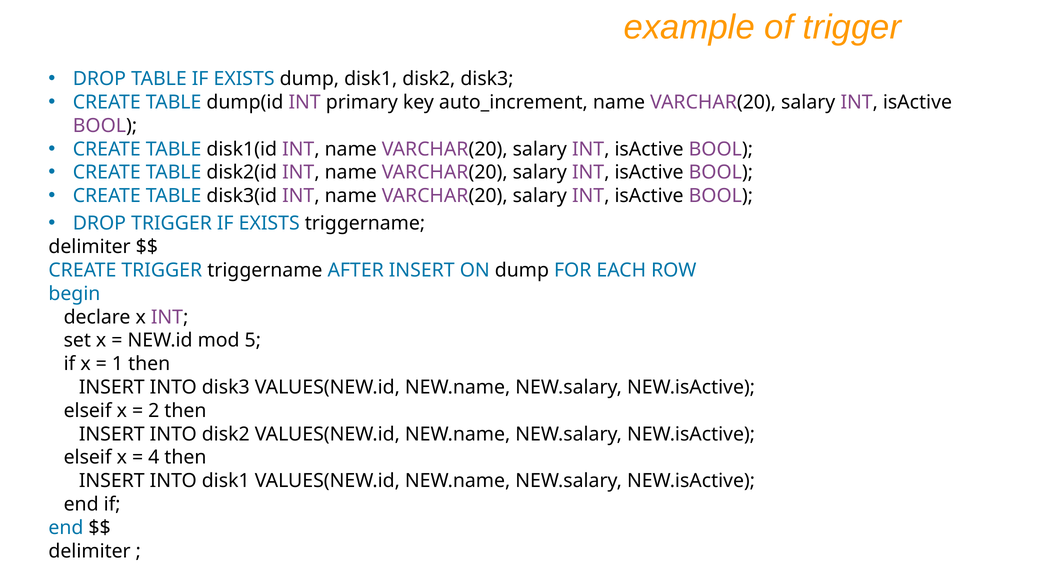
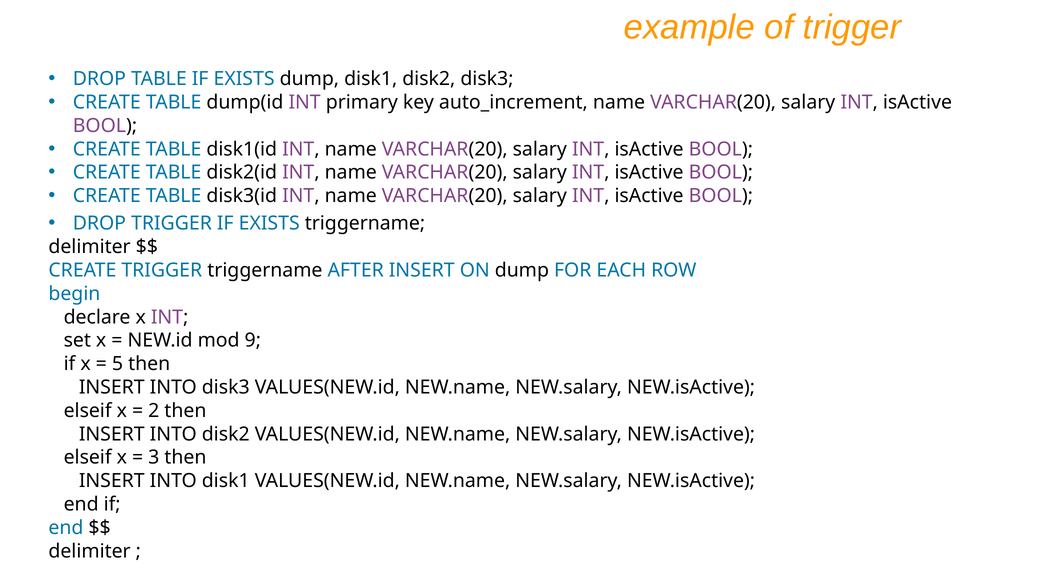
5: 5 -> 9 (253, 340)
1: 1 -> 5 (118, 364)
4: 4 -> 3 (154, 457)
